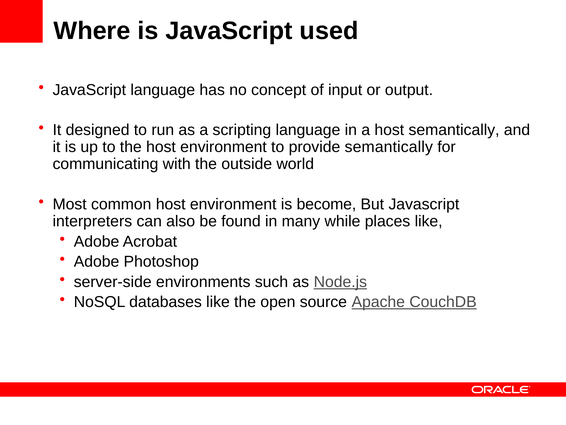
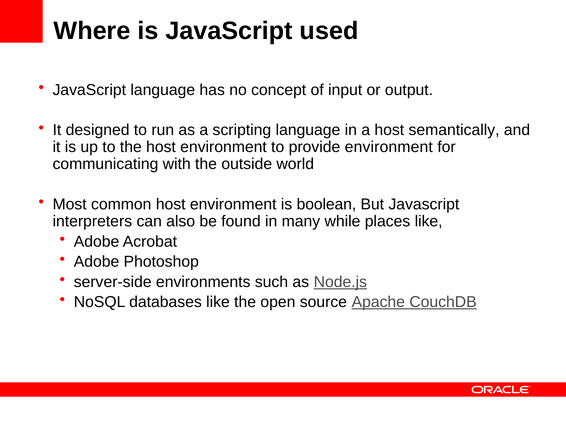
provide semantically: semantically -> environment (389, 147)
become: become -> boolean (326, 204)
